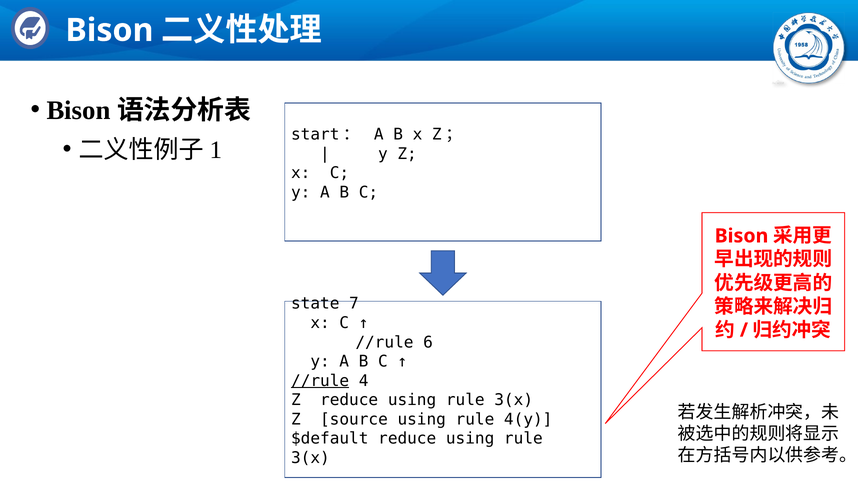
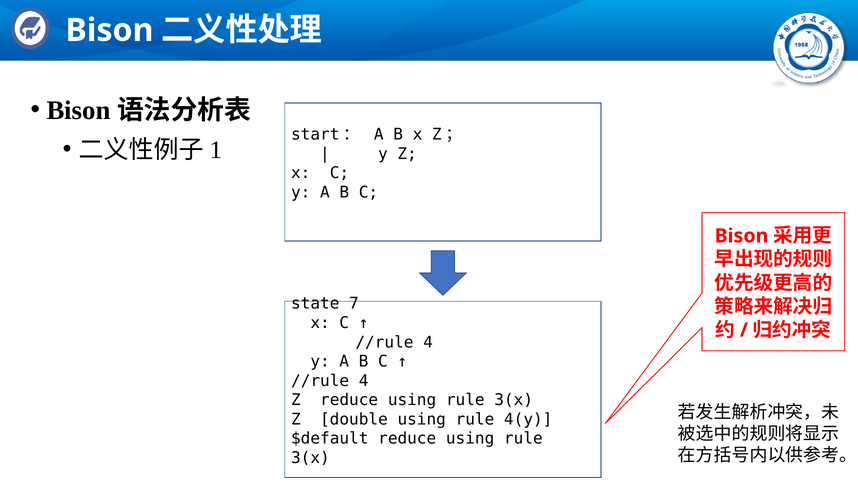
6: 6 -> 4 (428, 343)
//rule underline: present -> none (320, 381)
source: source -> double (354, 420)
